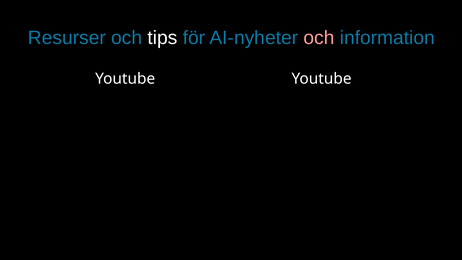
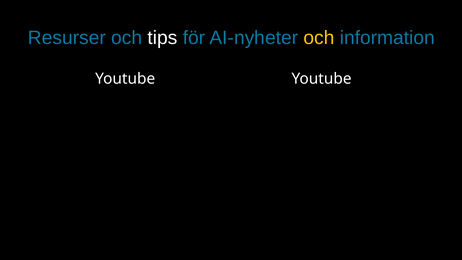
och colour: pink -> yellow (319, 38)
